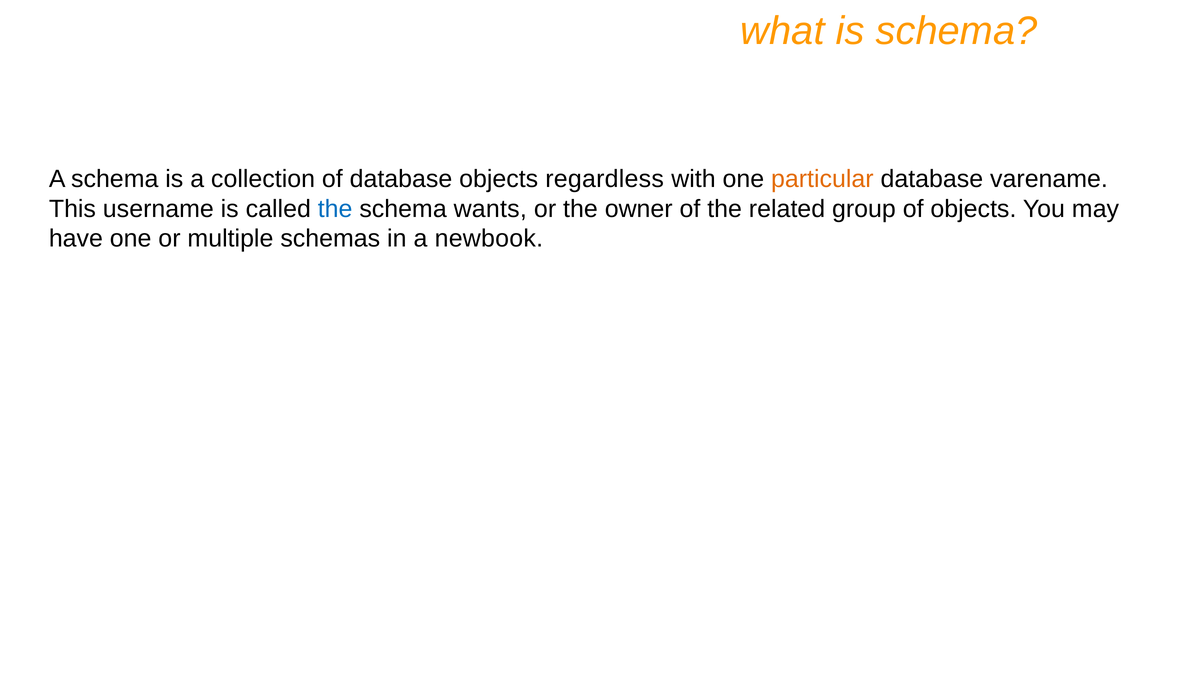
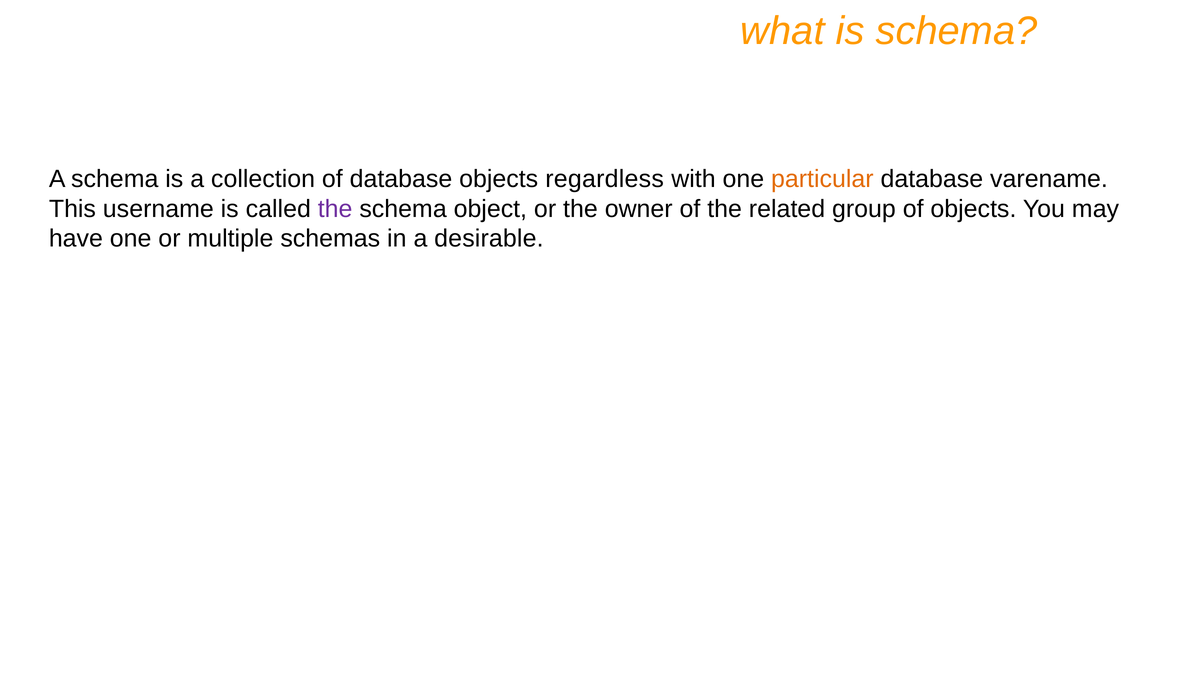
the colour: blue -> purple (335, 209)
wants: wants -> object (490, 209)
newbook: newbook -> desirable (489, 239)
